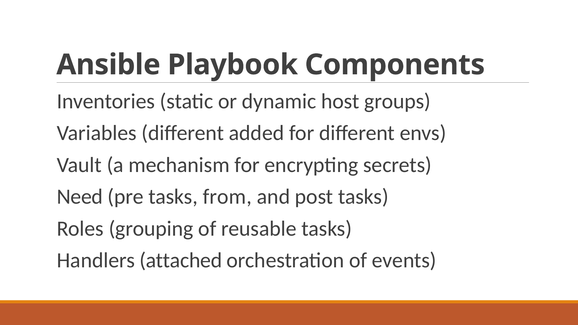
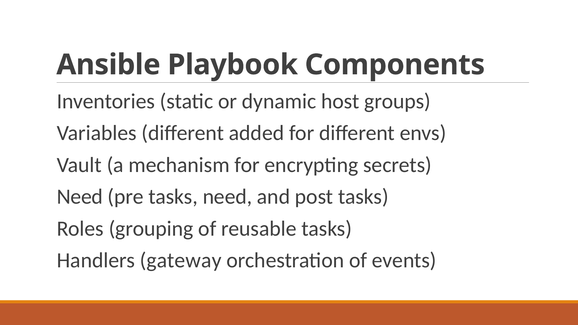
tasks from: from -> need (227, 197)
attached: attached -> gateway (181, 260)
